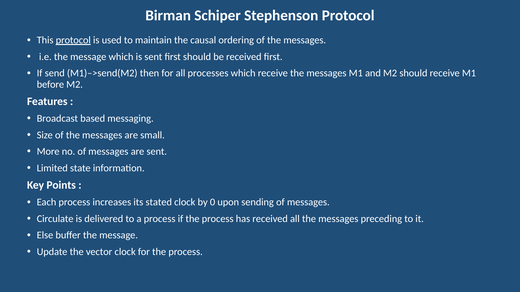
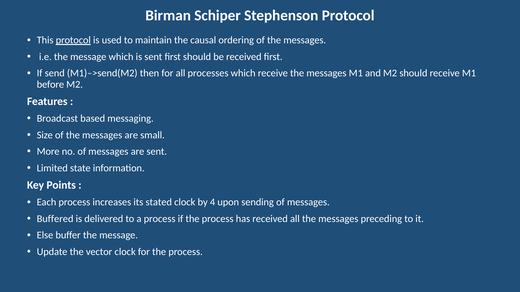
0: 0 -> 4 (213, 203)
Circulate: Circulate -> Buffered (55, 219)
